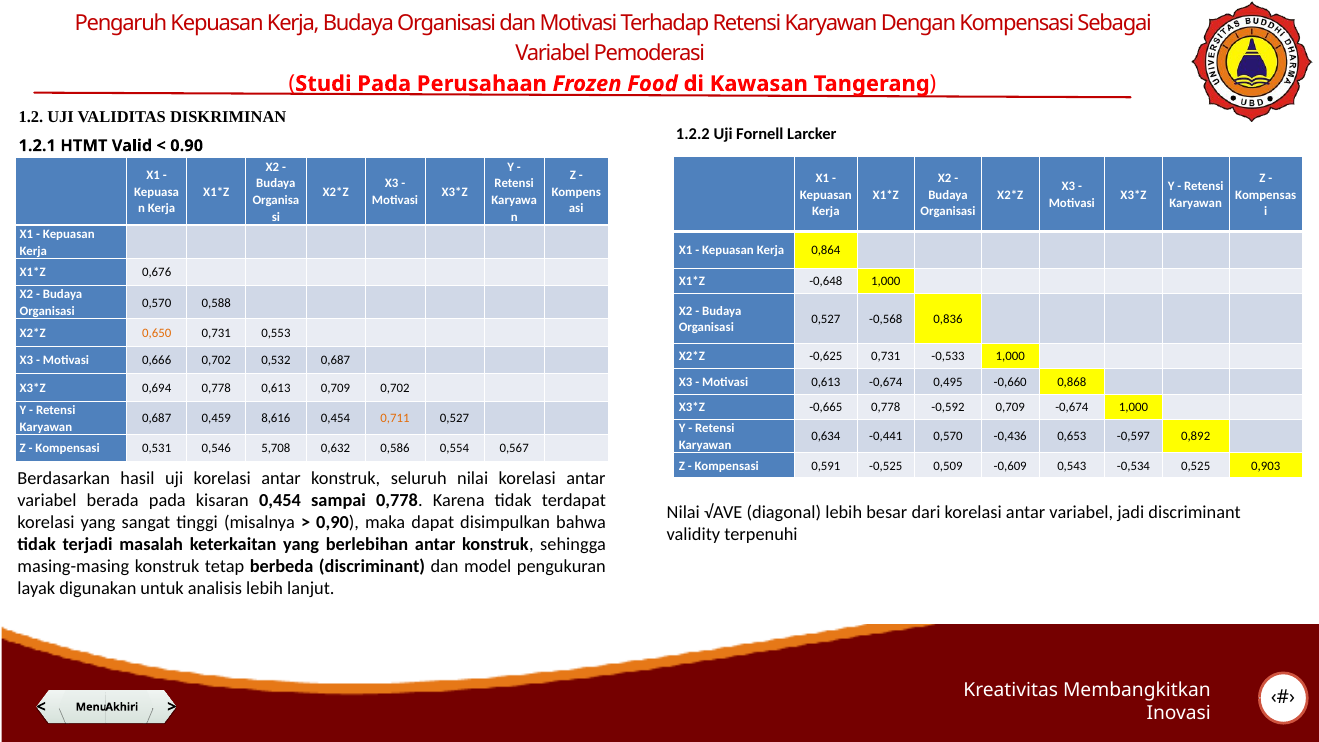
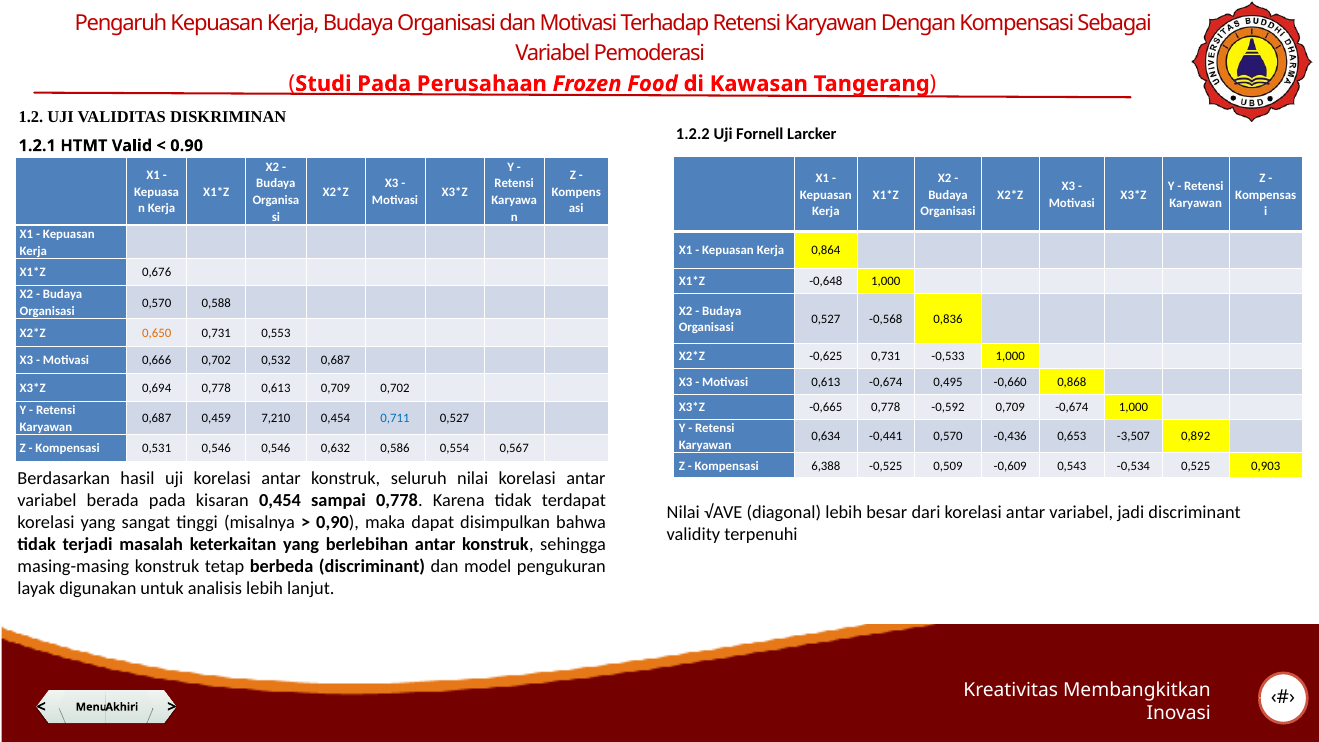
8,616: 8,616 -> 7,210 (276, 418)
0,711 colour: orange -> blue (395, 418)
-0,597: -0,597 -> -3,507 (1133, 437)
0,546 5,708: 5,708 -> 0,546 (276, 449)
0,591: 0,591 -> 6,388 (826, 466)
